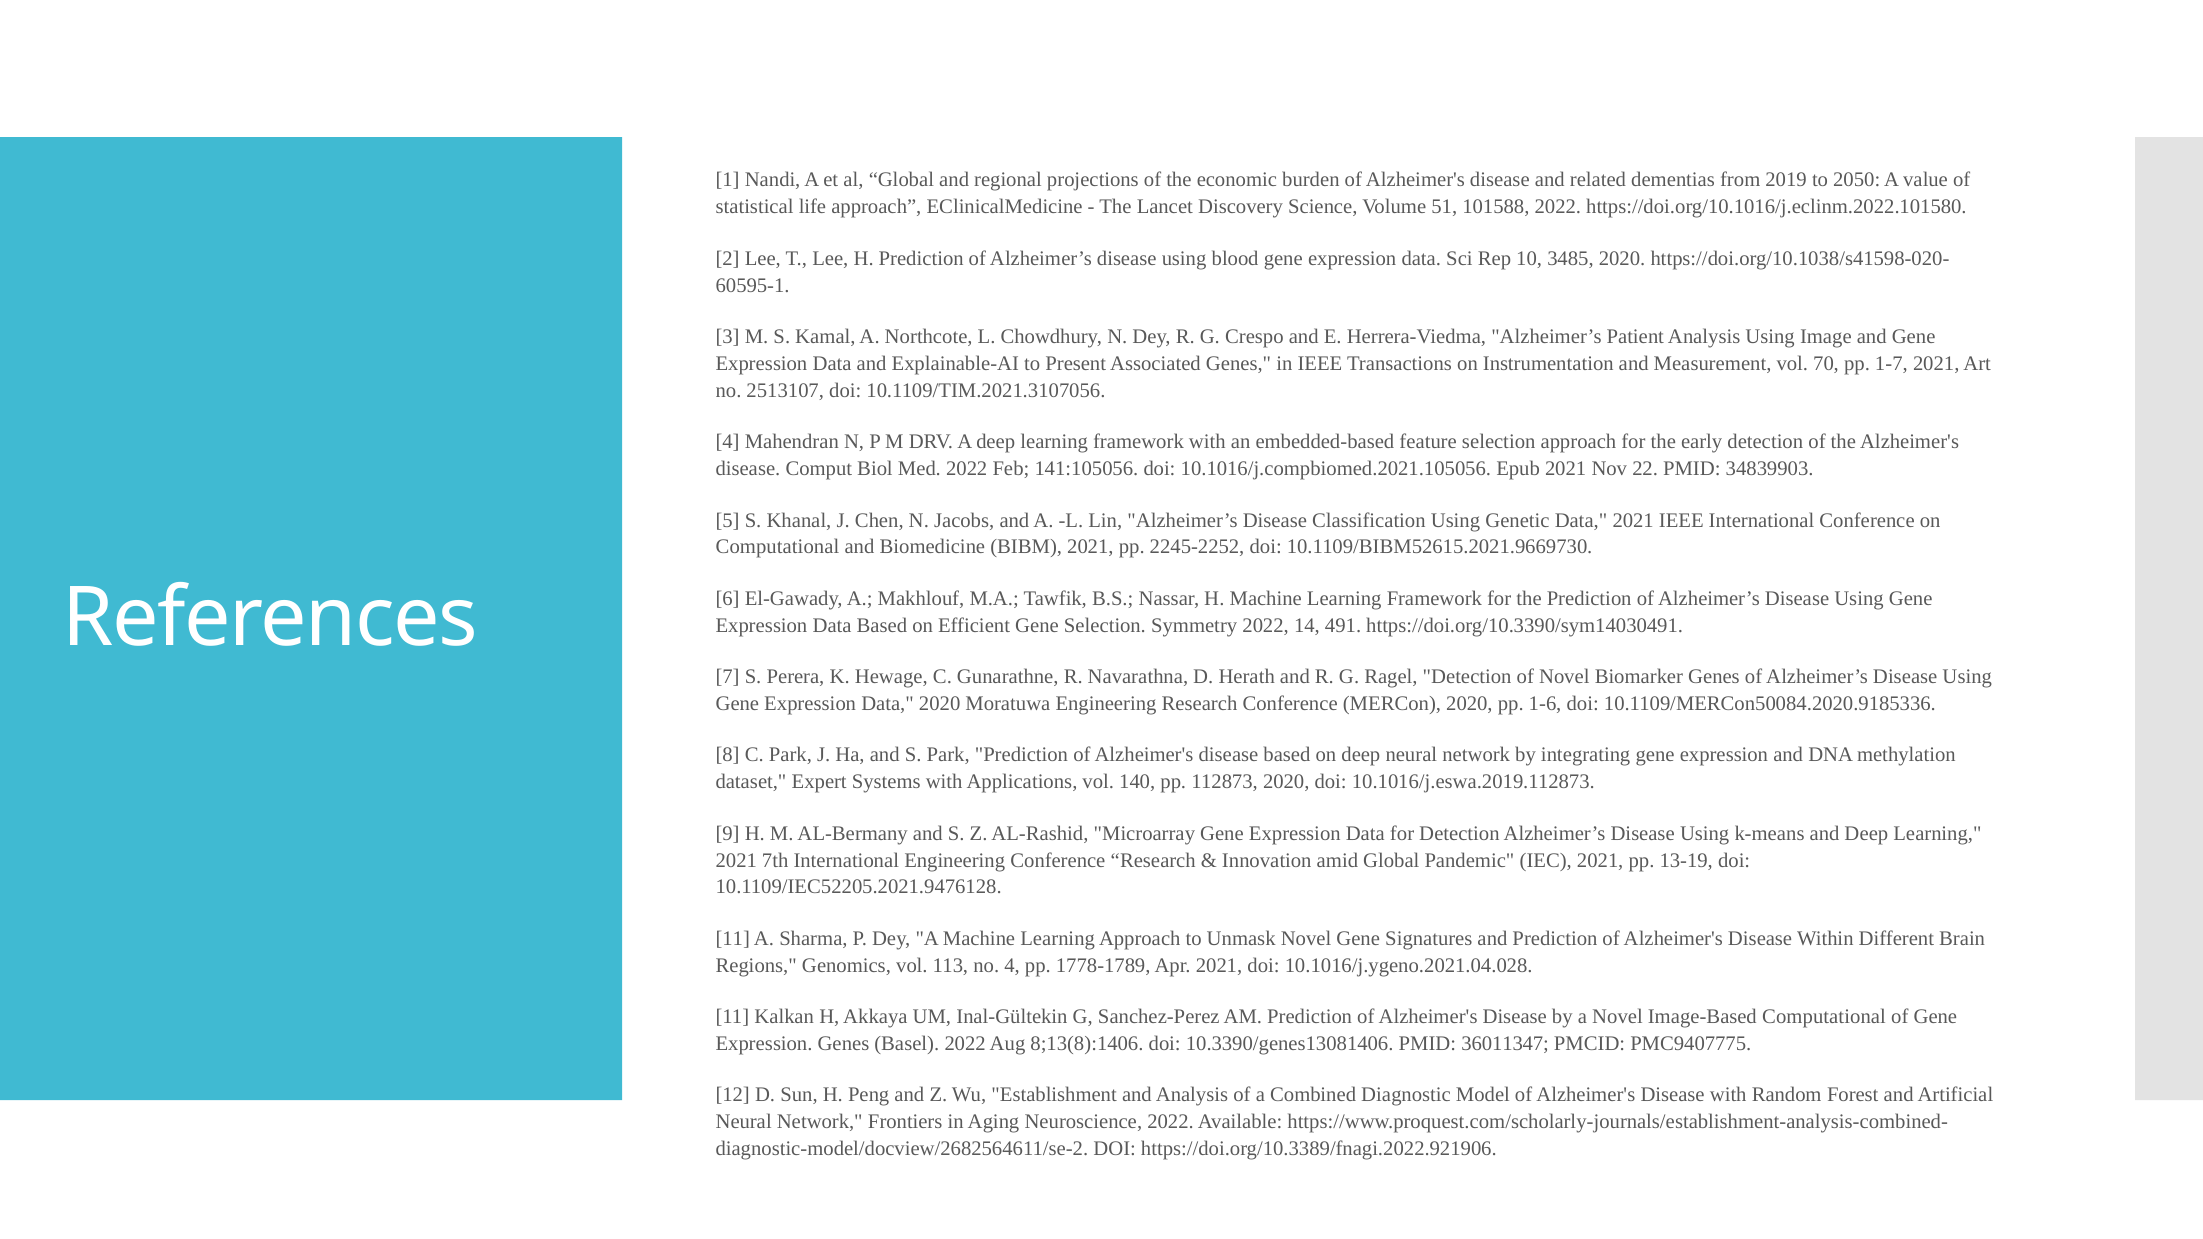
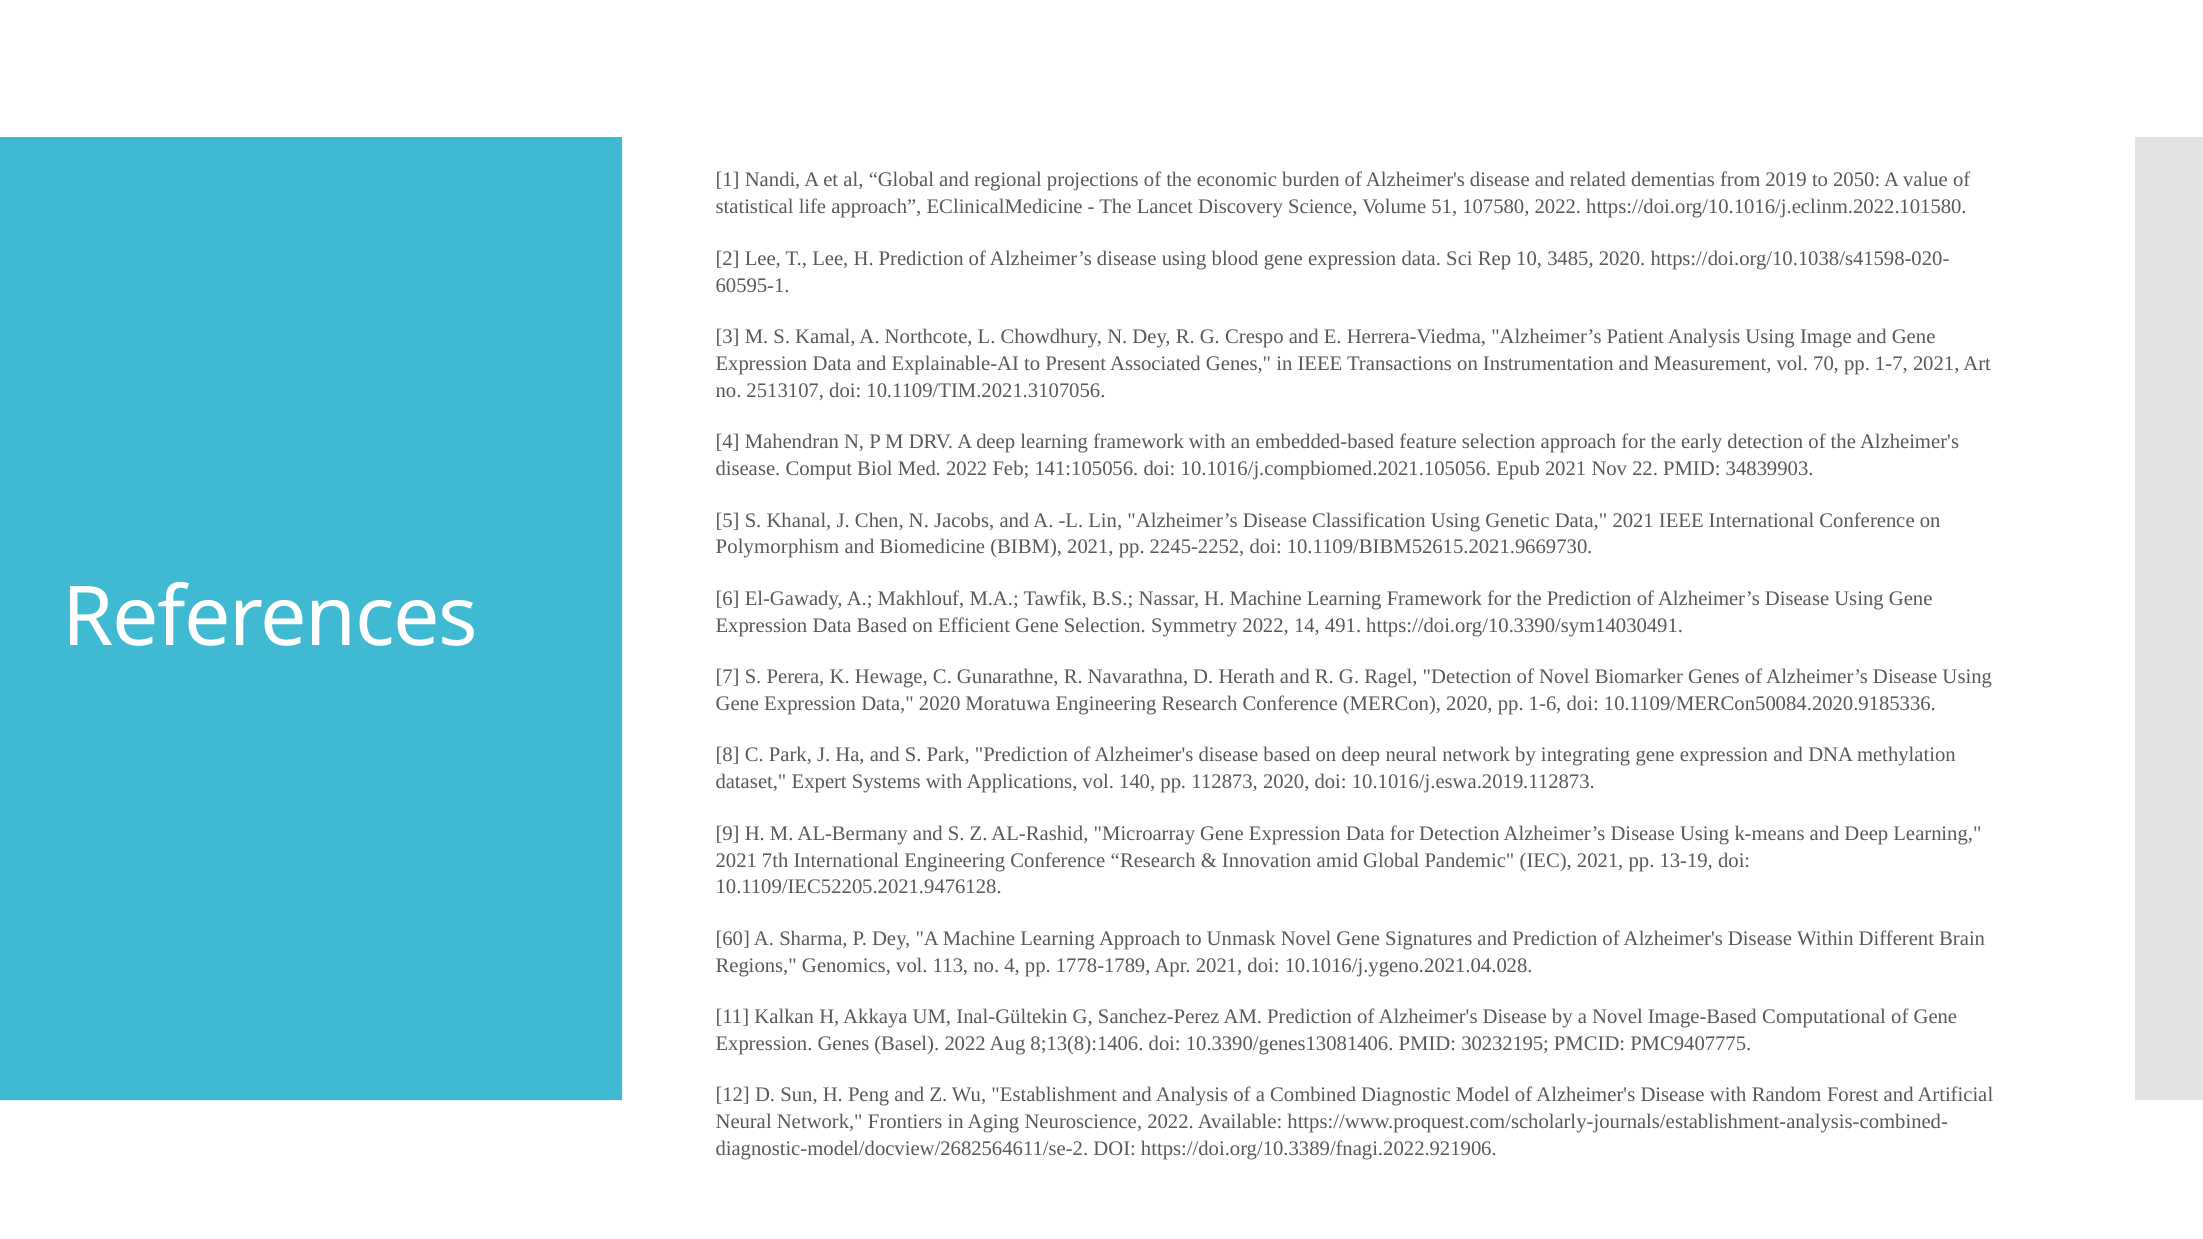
101588: 101588 -> 107580 (1496, 207)
Computational: Computational -> Polymorphism (777, 547)
11: 11 -> 60 (733, 939)
36011347: 36011347 -> 30232195 (1505, 1044)
